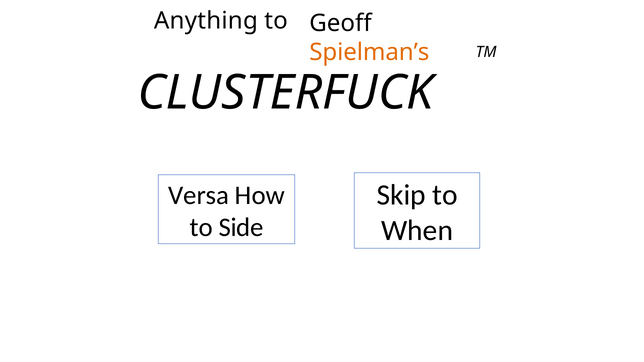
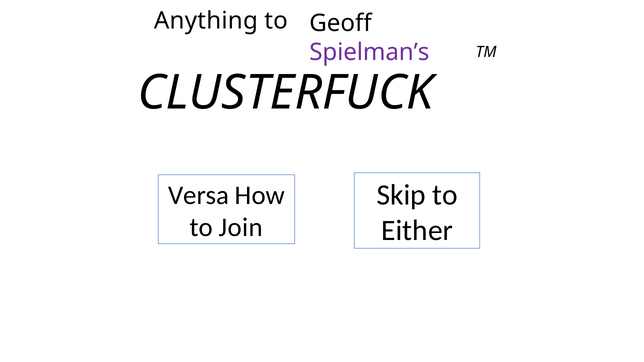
Spielman’s colour: orange -> purple (369, 52)
Side: Side -> Join (241, 228)
When: When -> Either (417, 231)
